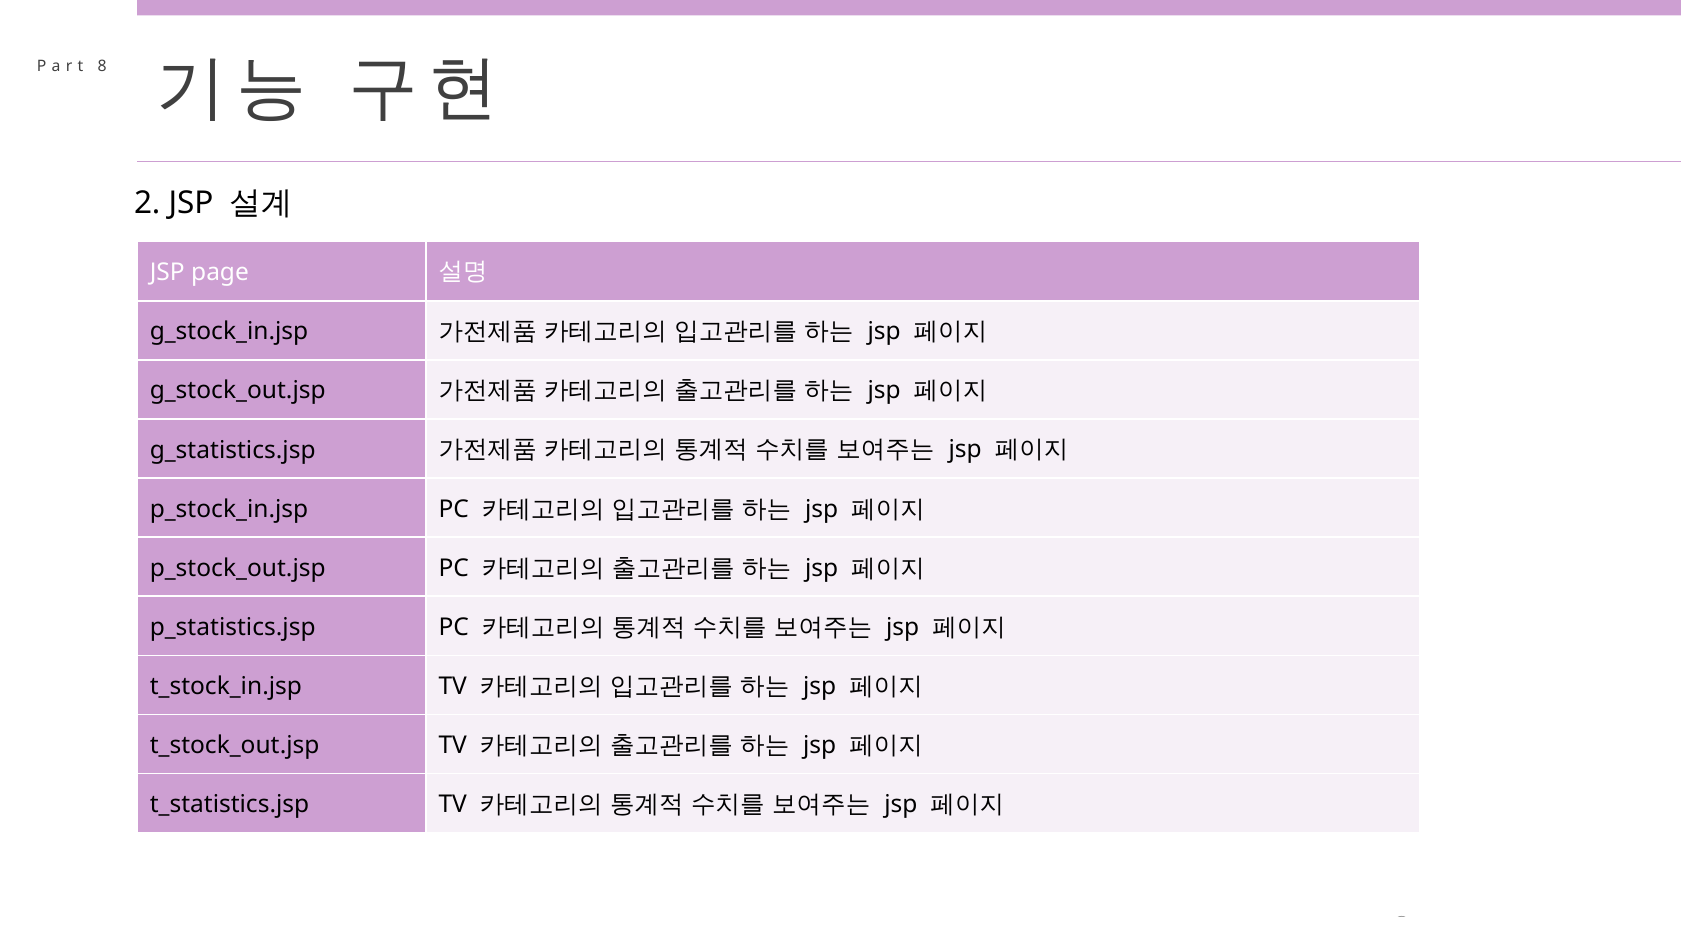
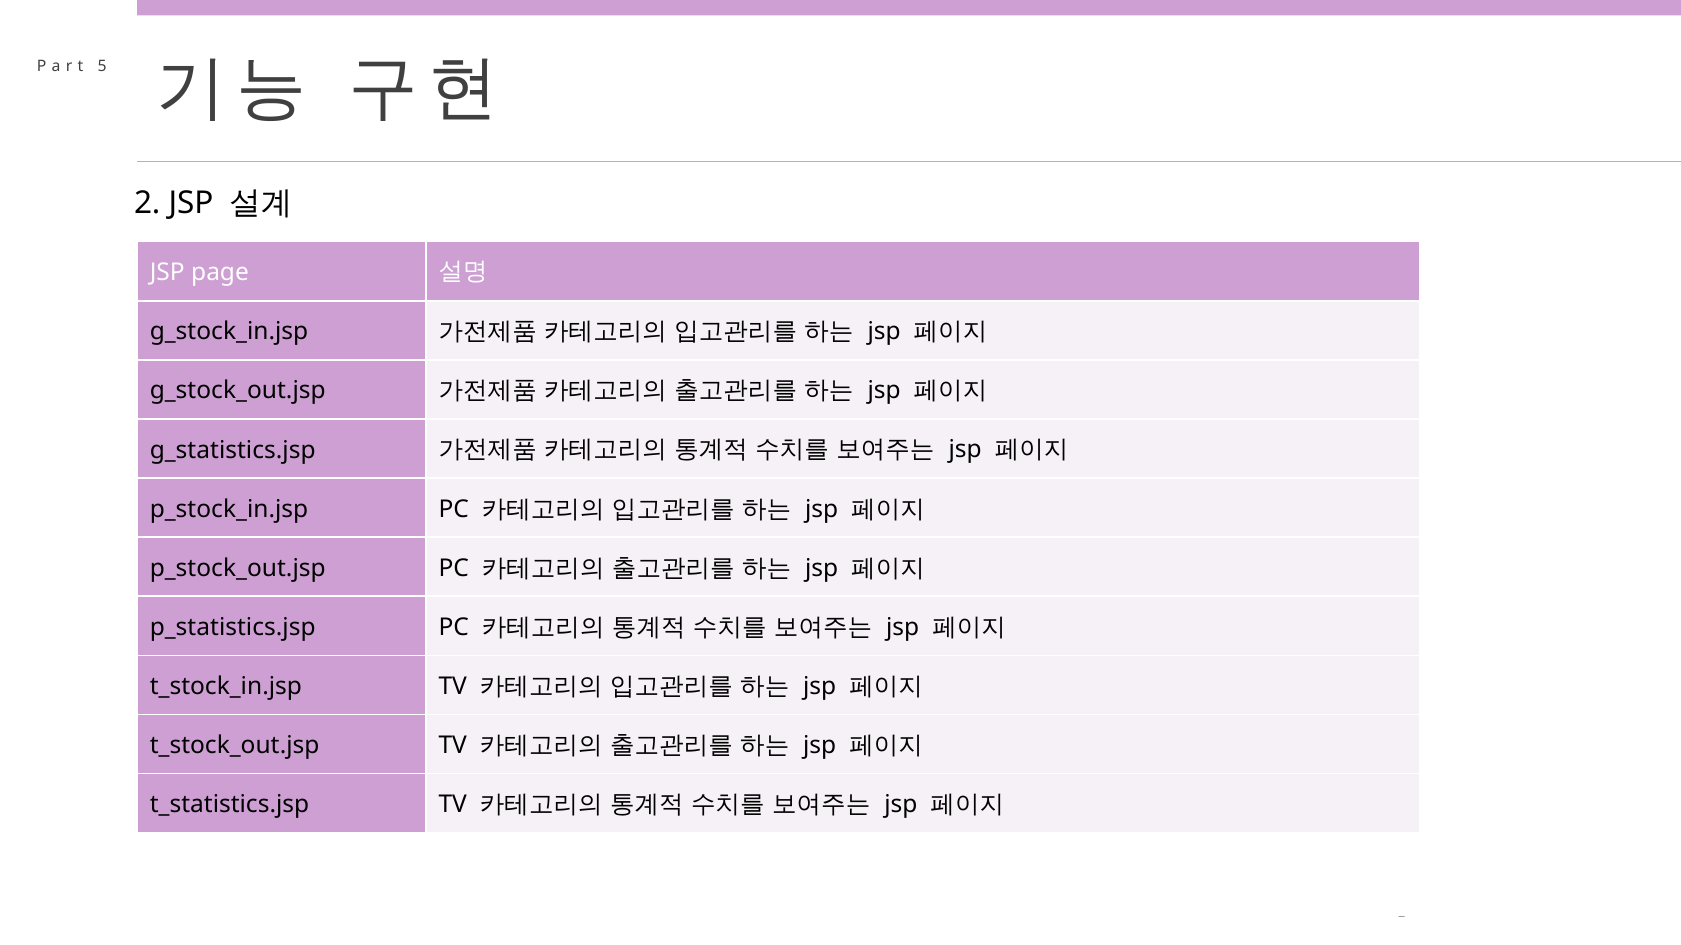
8: 8 -> 5 (102, 67)
